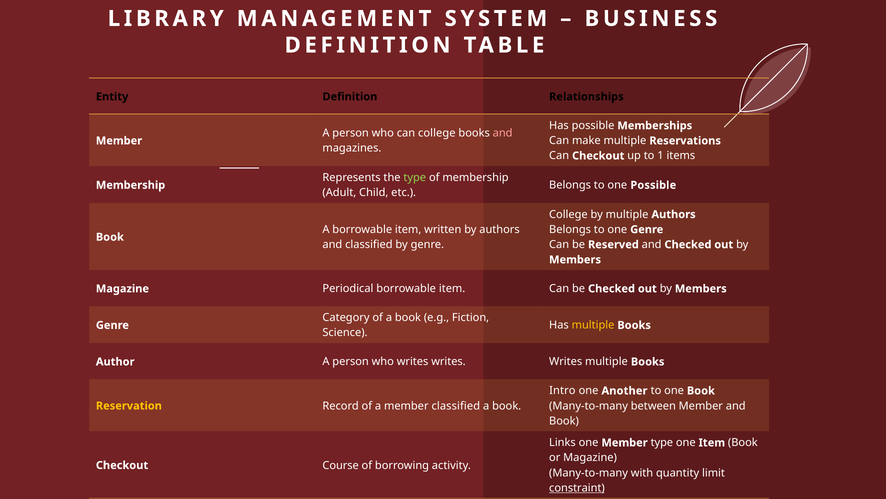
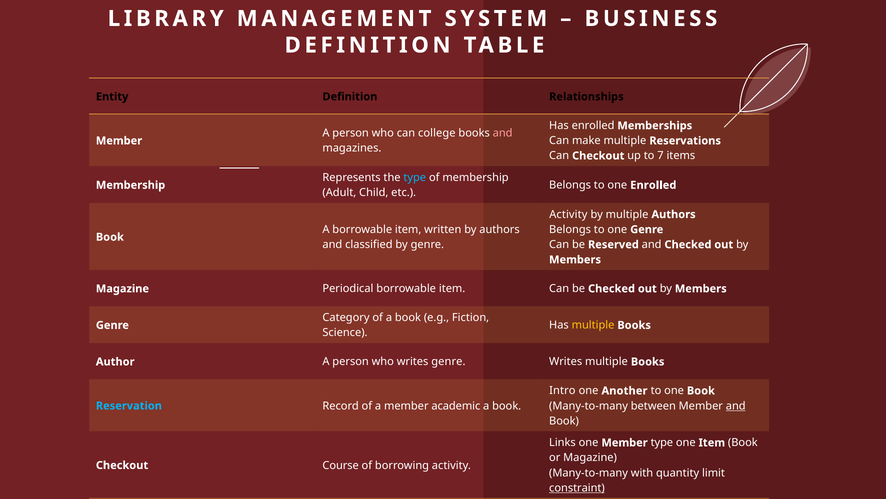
Has possible: possible -> enrolled (593, 125)
1: 1 -> 7 (660, 156)
type colour: light green -> light blue (415, 177)
one Possible: Possible -> Enrolled (653, 185)
College: College -> Activity (568, 214)
who writes writes: writes -> genre (448, 361)
and underline: none -> present (736, 405)
Reservation colour: yellow -> light blue (129, 405)
member classified: classified -> academic (456, 405)
